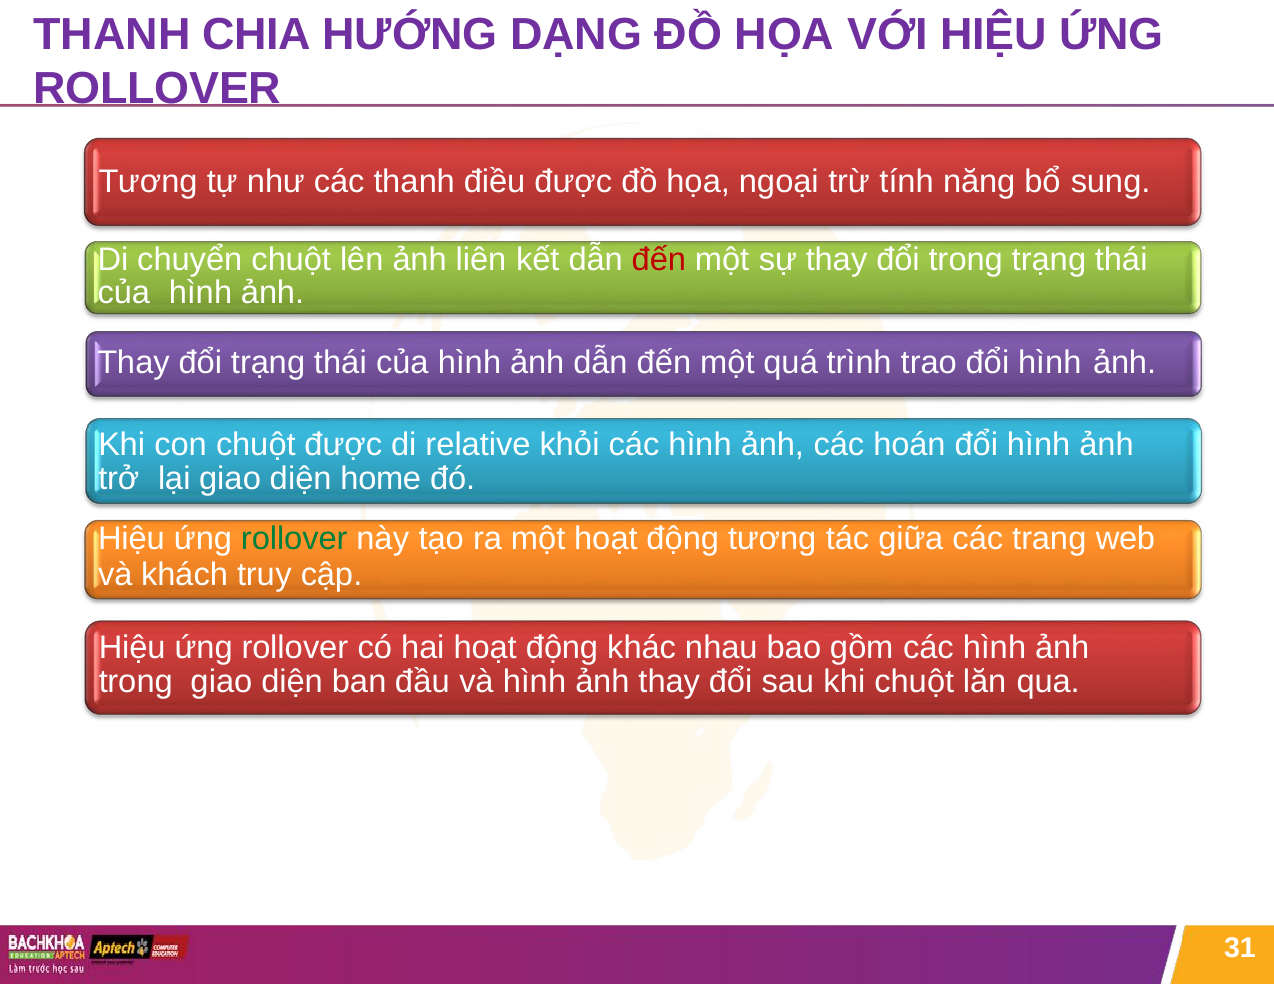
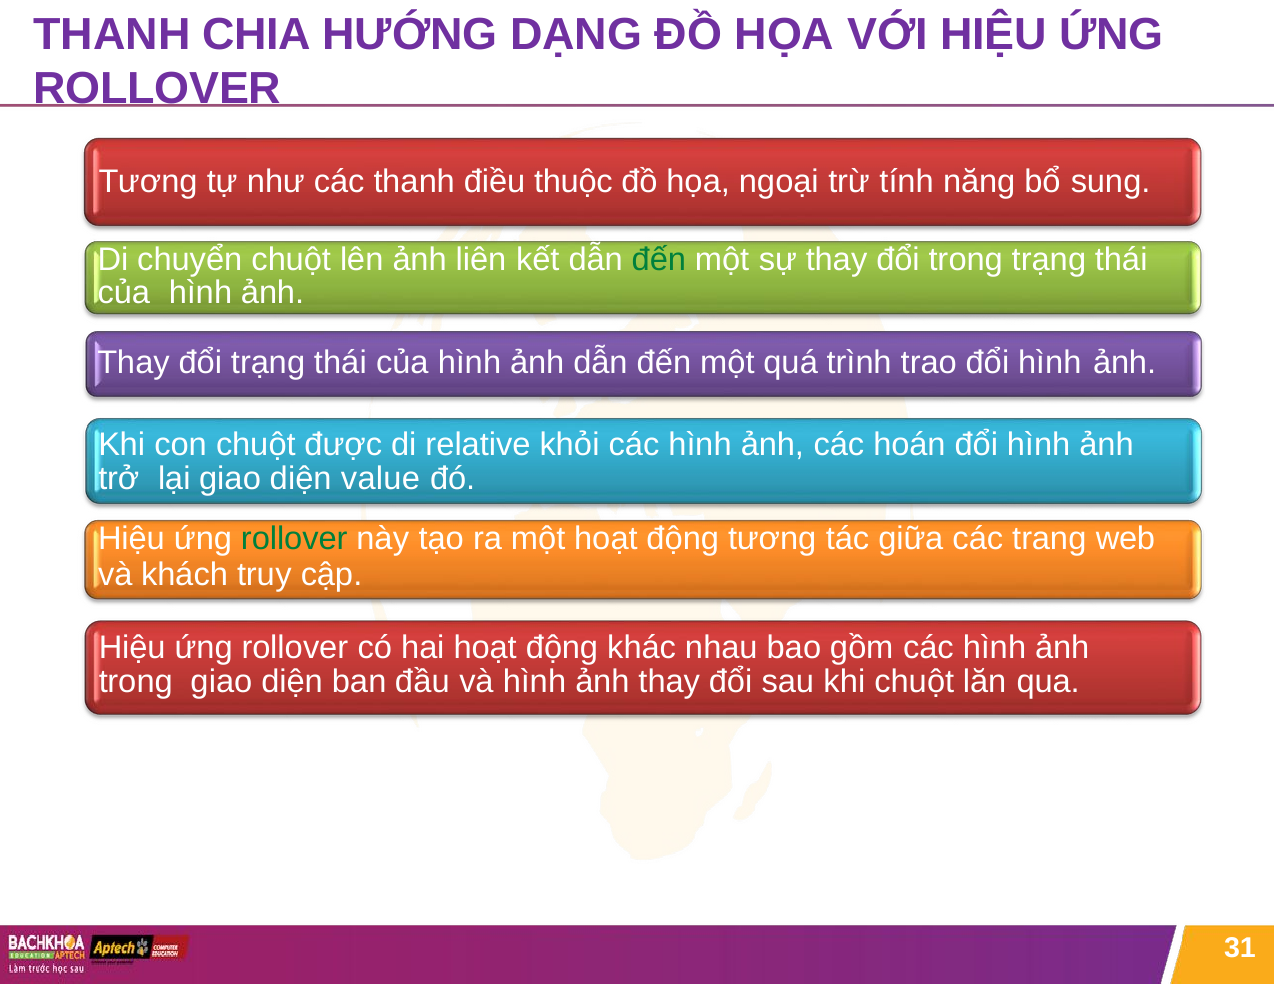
điều được: được -> thuộc (573, 182)
đến colour: red -> green (659, 259)
home: home -> value (380, 479)
